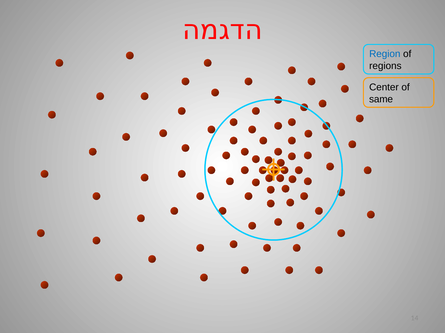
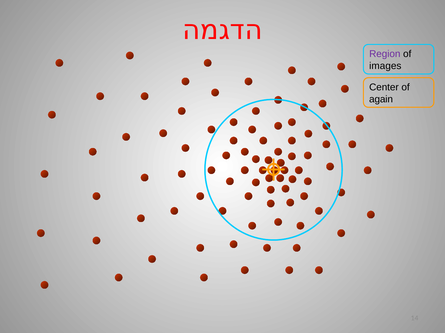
Region colour: blue -> purple (385, 54)
regions: regions -> images (385, 66)
same: same -> again (381, 99)
